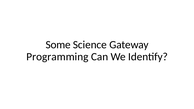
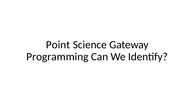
Some: Some -> Point (58, 45)
